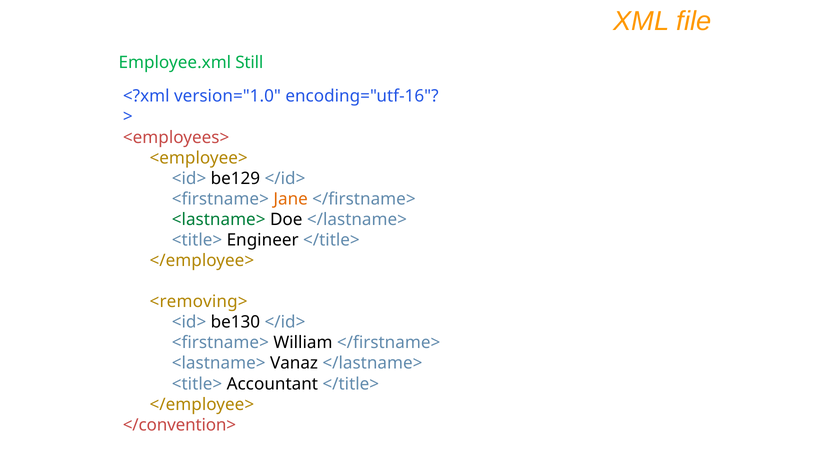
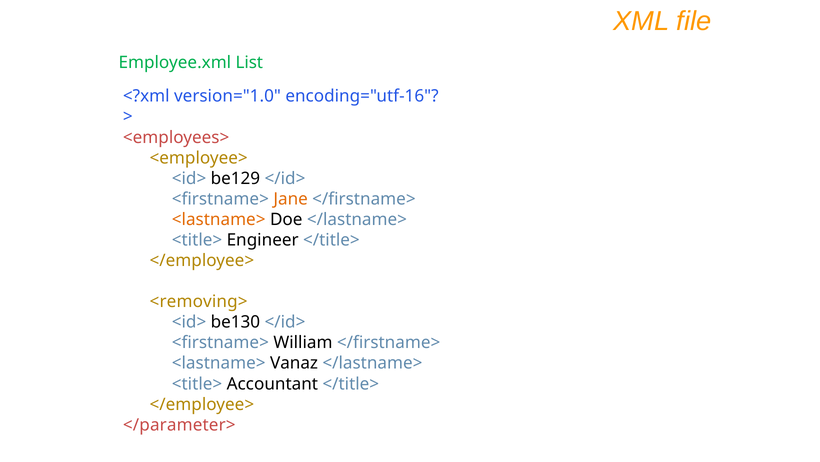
Still: Still -> List (249, 63)
<lastname> colour: green -> orange (219, 219)
</convention>: </convention> -> </parameter> (179, 424)
